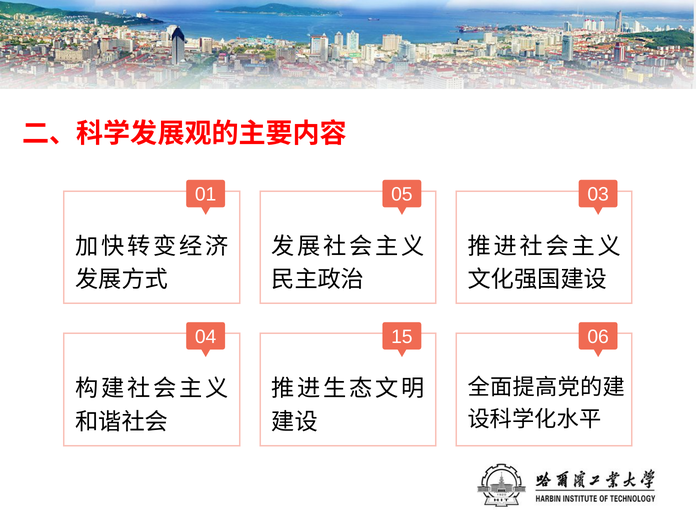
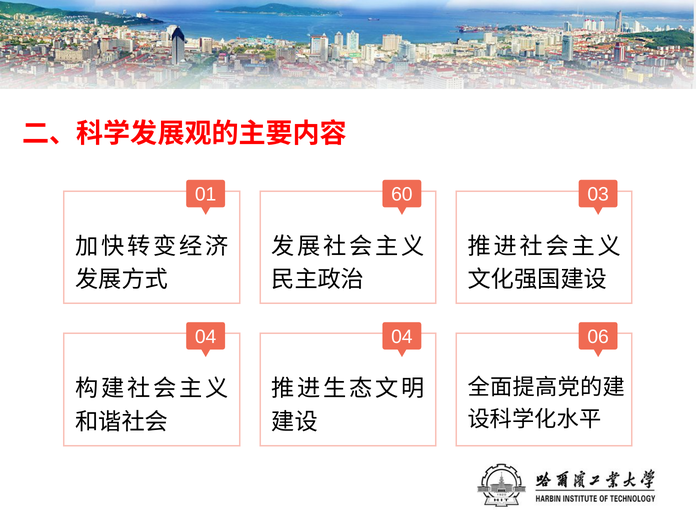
05: 05 -> 60 (402, 195)
04 15: 15 -> 04 (402, 337)
